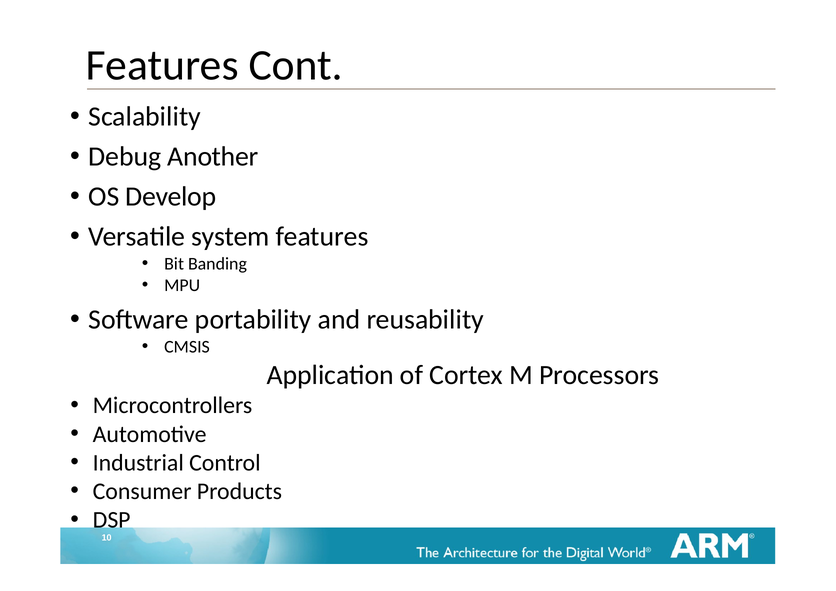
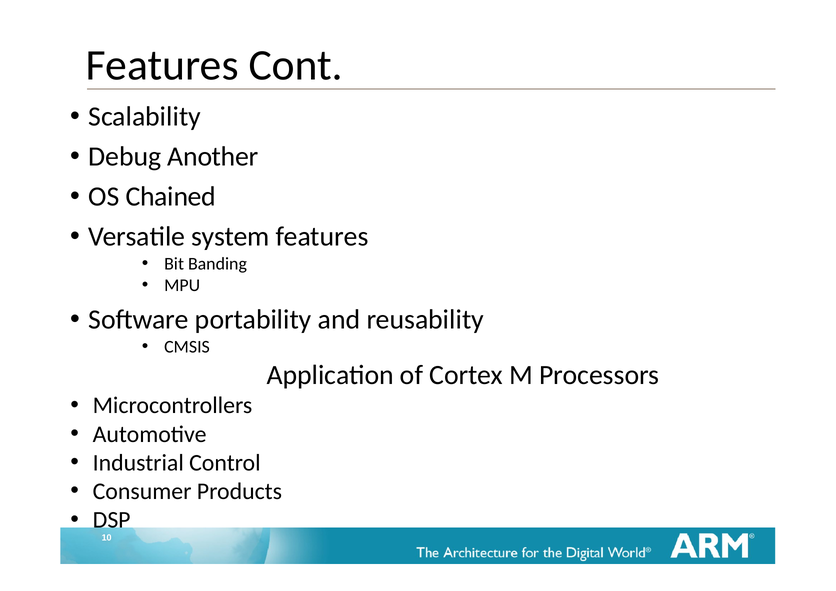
Develop: Develop -> Chained (171, 197)
